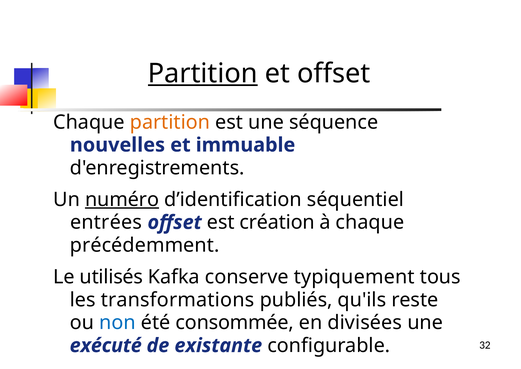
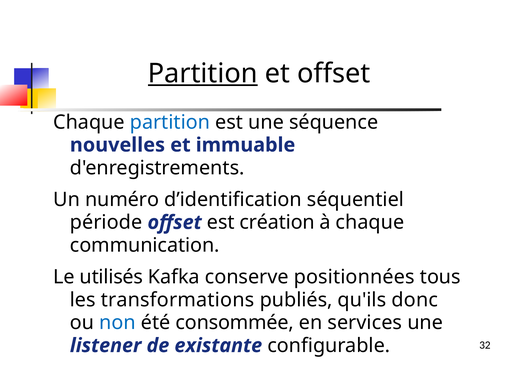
partition colour: orange -> blue (170, 122)
numéro underline: present -> none (122, 199)
entrées: entrées -> période (106, 222)
précédemment: précédemment -> communication (145, 245)
typiquement: typiquement -> positionnées (354, 276)
reste: reste -> donc (415, 299)
divisées: divisées -> services (365, 322)
exécuté: exécuté -> listener (106, 345)
